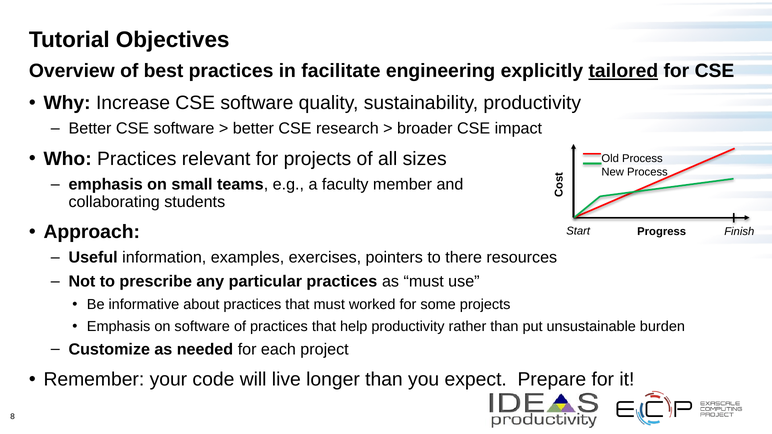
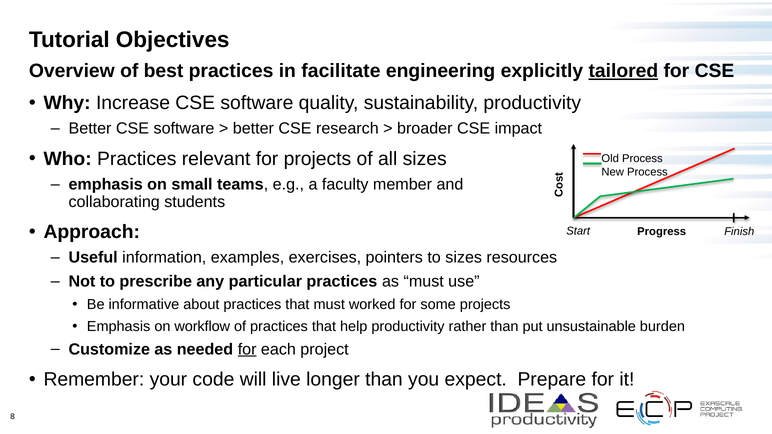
to there: there -> sizes (464, 258)
on software: software -> workflow (202, 327)
for underline: none -> present (247, 350)
